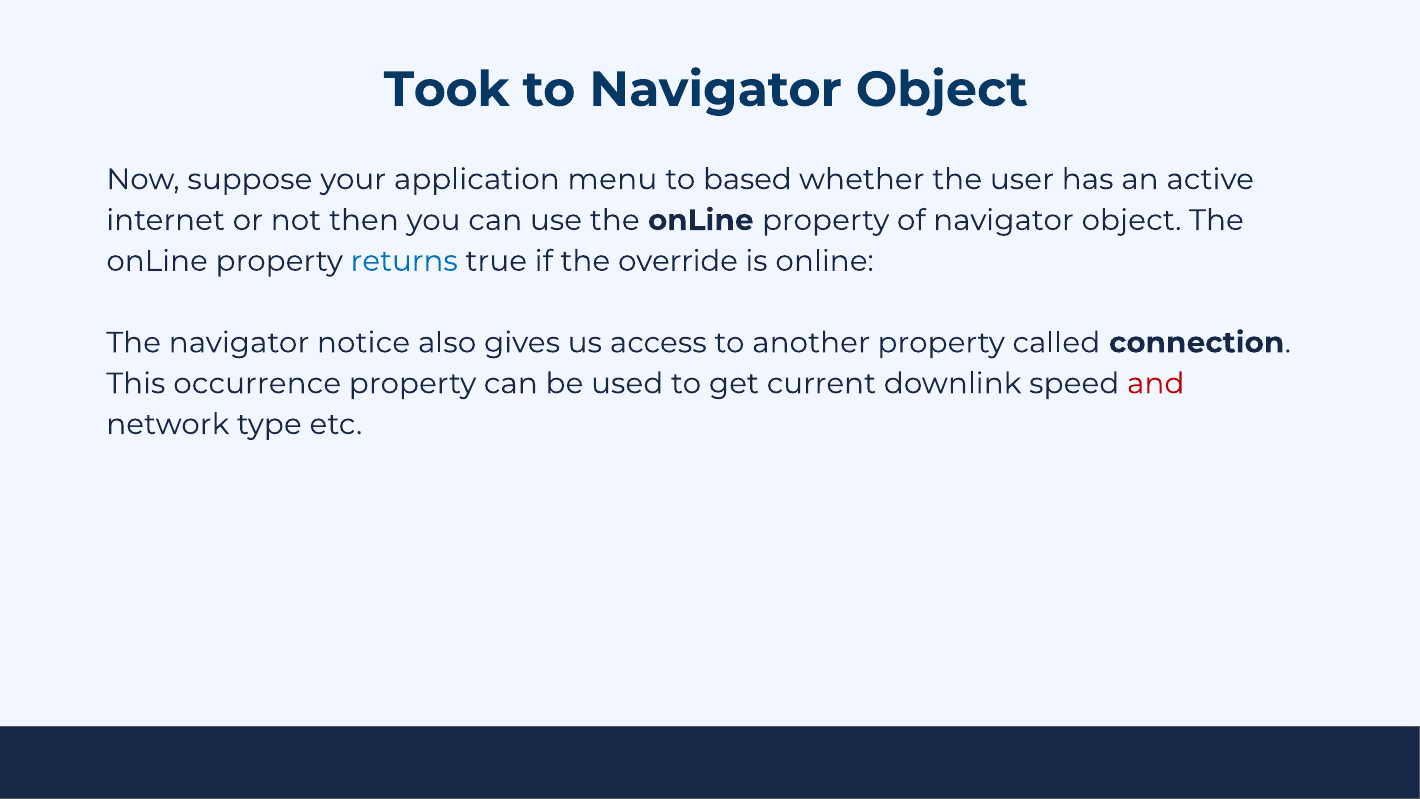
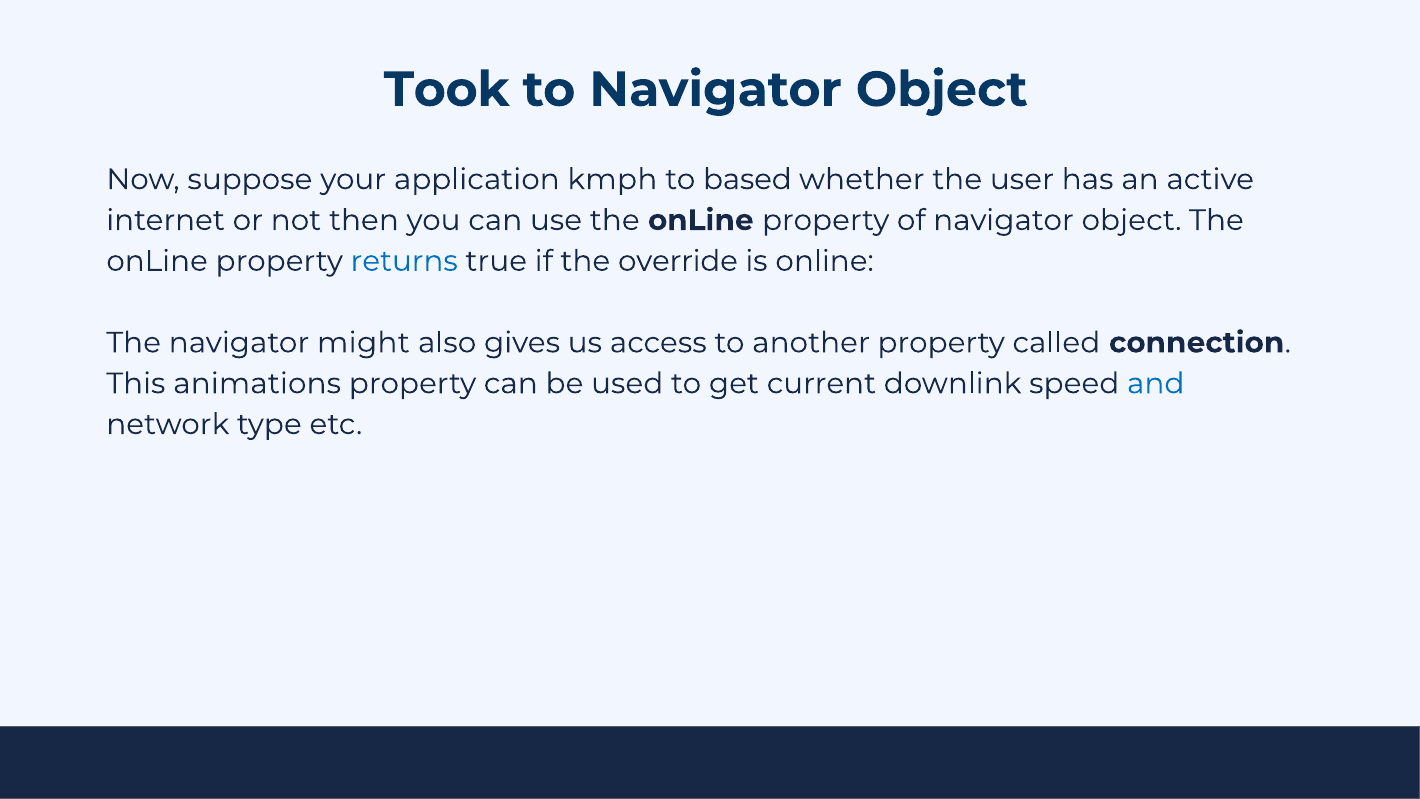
menu: menu -> kmph (612, 179)
notice: notice -> might (363, 343)
occurrence: occurrence -> animations (257, 383)
and colour: red -> blue (1156, 383)
